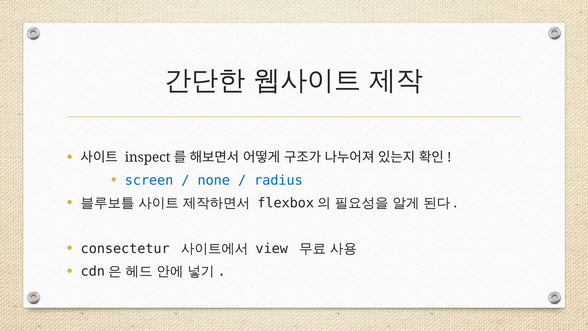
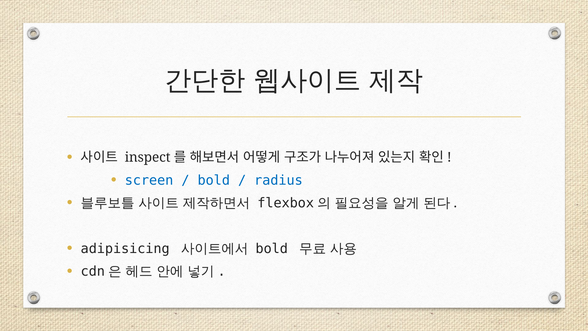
none: none -> bold (214, 180)
consectetur: consectetur -> adipisicing (125, 248)
view: view -> bold (272, 248)
